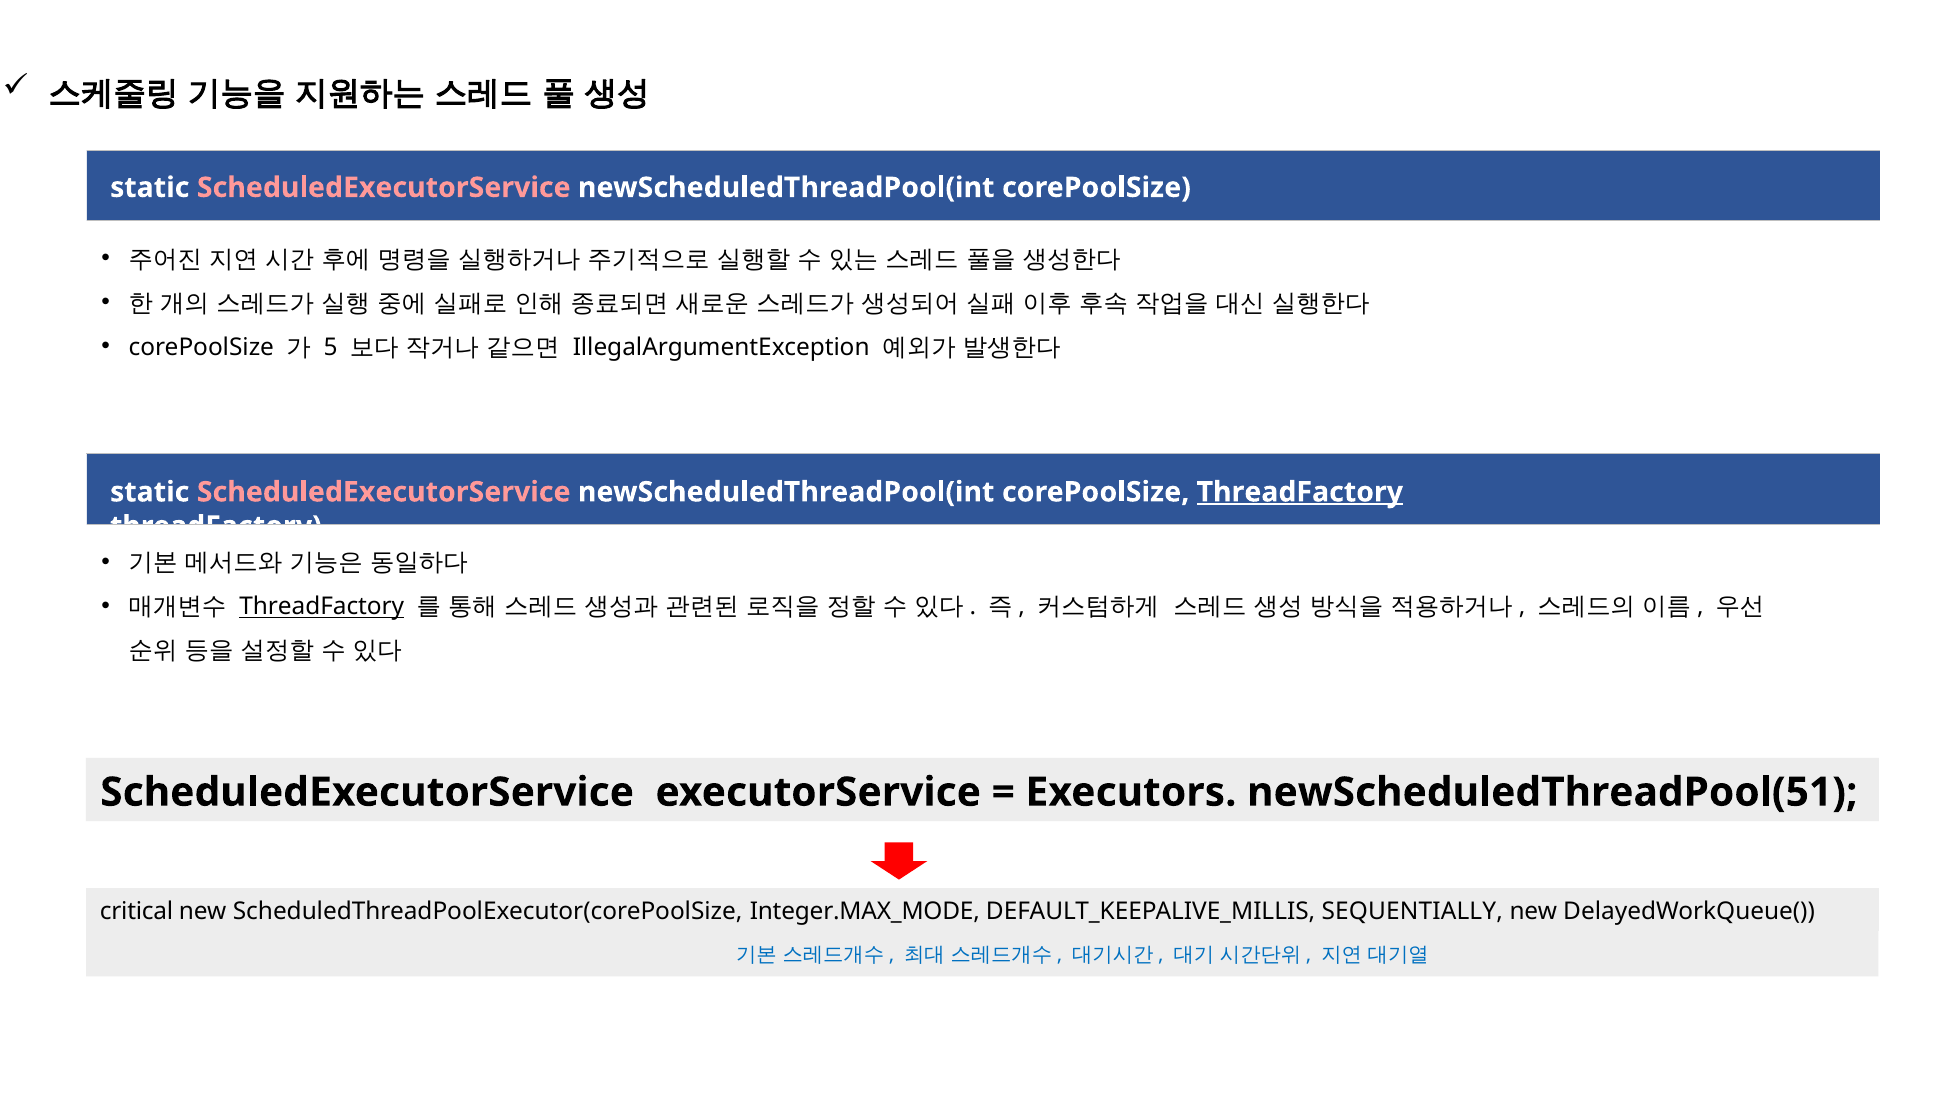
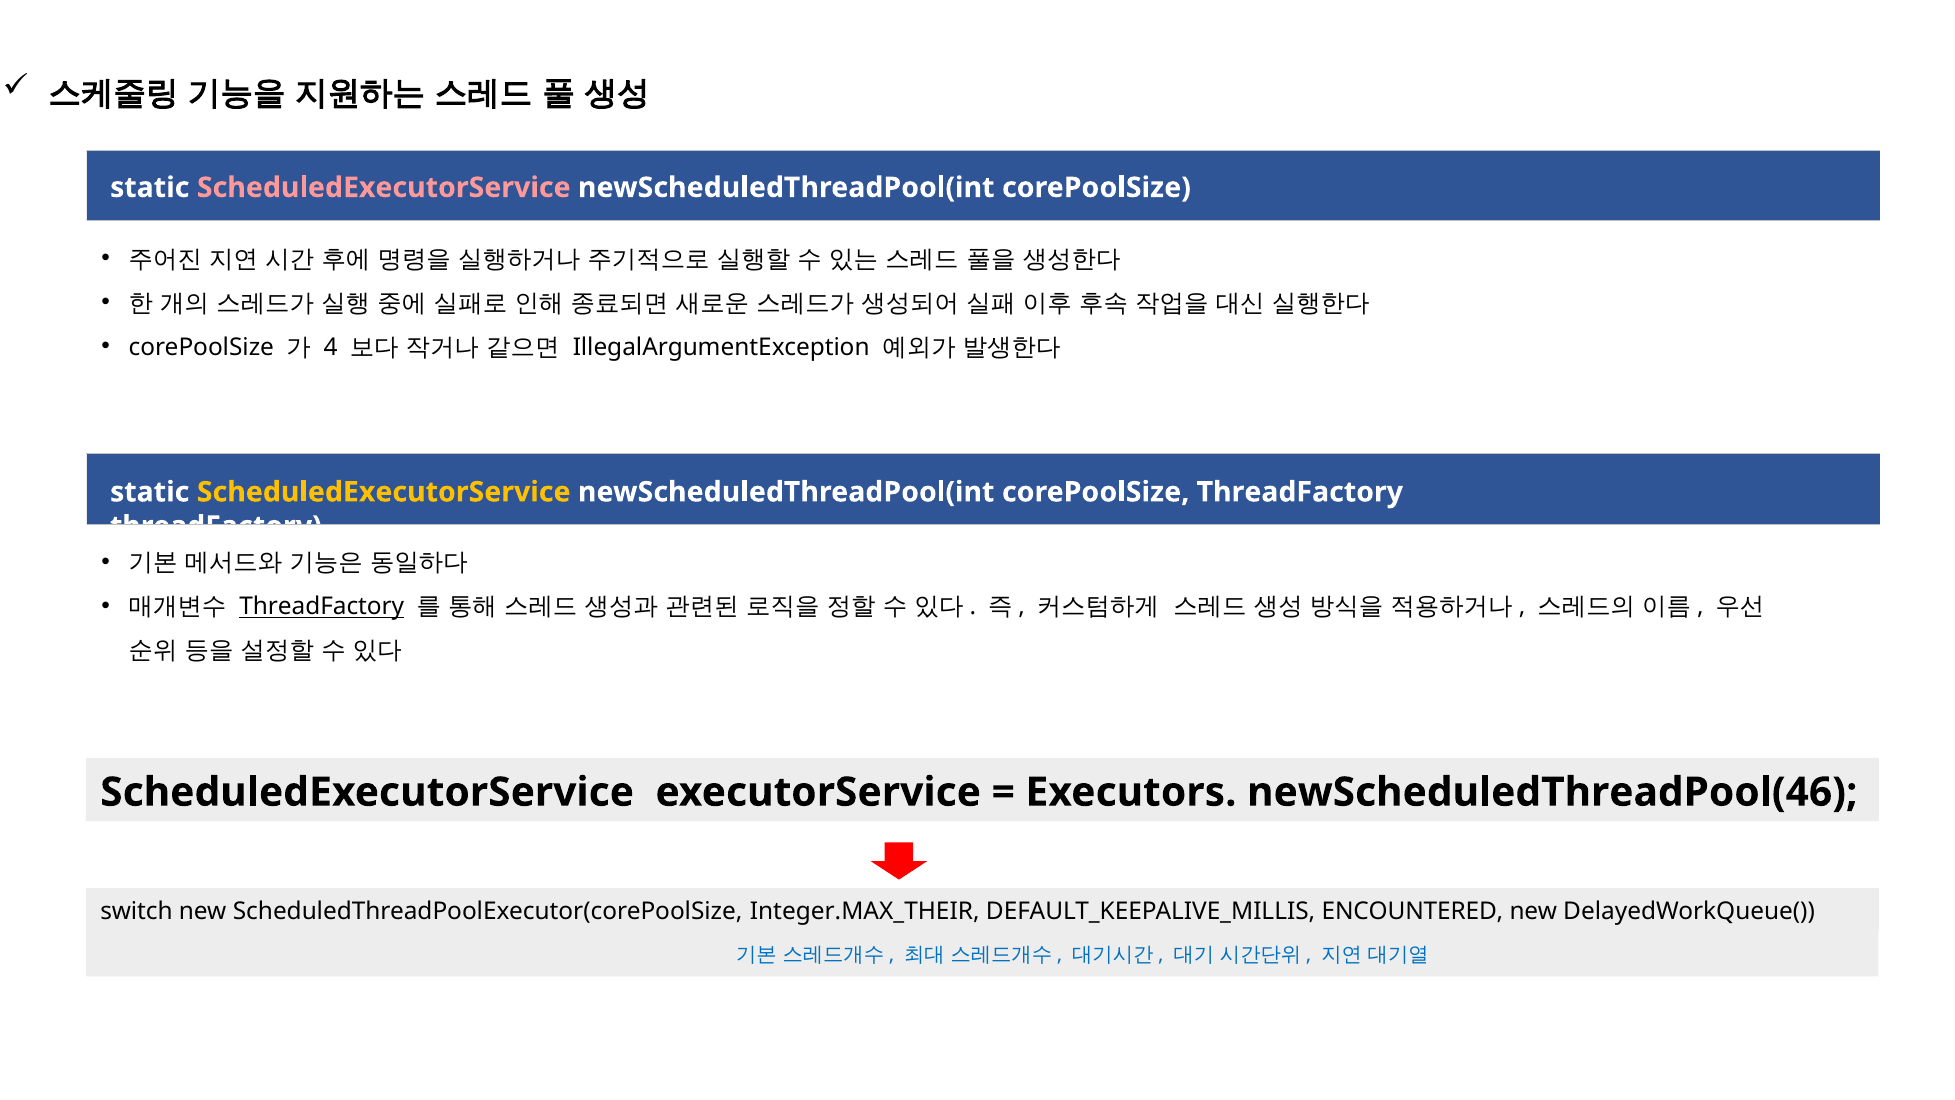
5: 5 -> 4 (331, 347)
ScheduledExecutorService colour: pink -> yellow (384, 492)
ThreadFactory underline: present -> none (1300, 492)
newScheduledThreadPool(51: newScheduledThreadPool(51 -> newScheduledThreadPool(46 (1552, 792)
critical: critical -> switch (136, 911)
Integer.MAX_MODE: Integer.MAX_MODE -> Integer.MAX_THEIR (865, 911)
SEQUENTIALLY: SEQUENTIALLY -> ENCOUNTERED (1412, 911)
